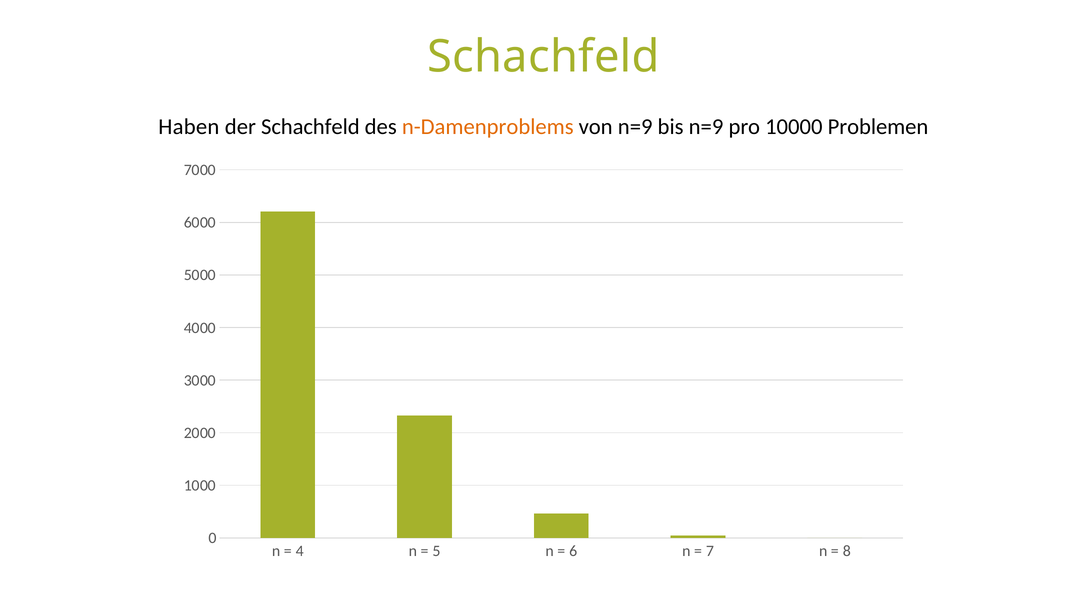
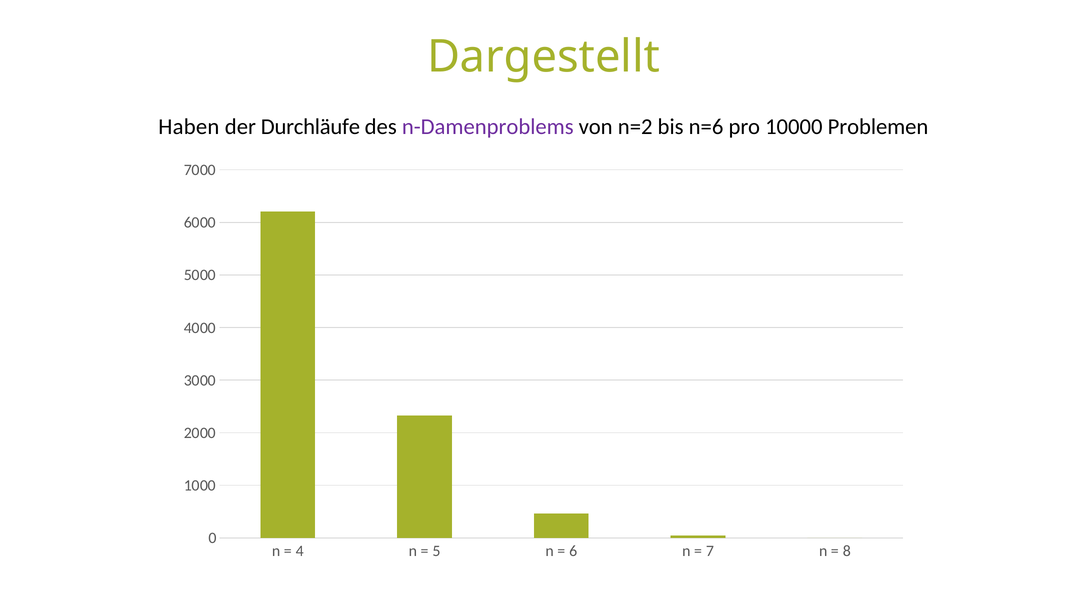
Schachfeld: Schachfeld -> Dargestellt (544, 57)
der Schachfeld: Schachfeld -> Durchläufe (310, 127)
n-Damenproblems colour: orange -> purple (488, 127)
von n=9: n=9 -> n=2 (635, 127)
bis n=9: n=9 -> n=6 (706, 127)
